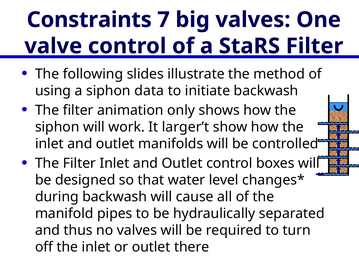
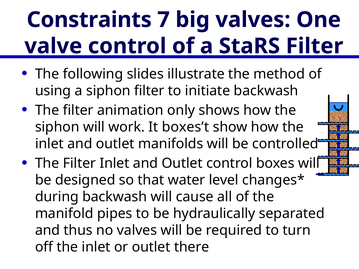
siphon data: data -> filter (149, 91)
larger’t: larger’t -> boxes’t (185, 127)
